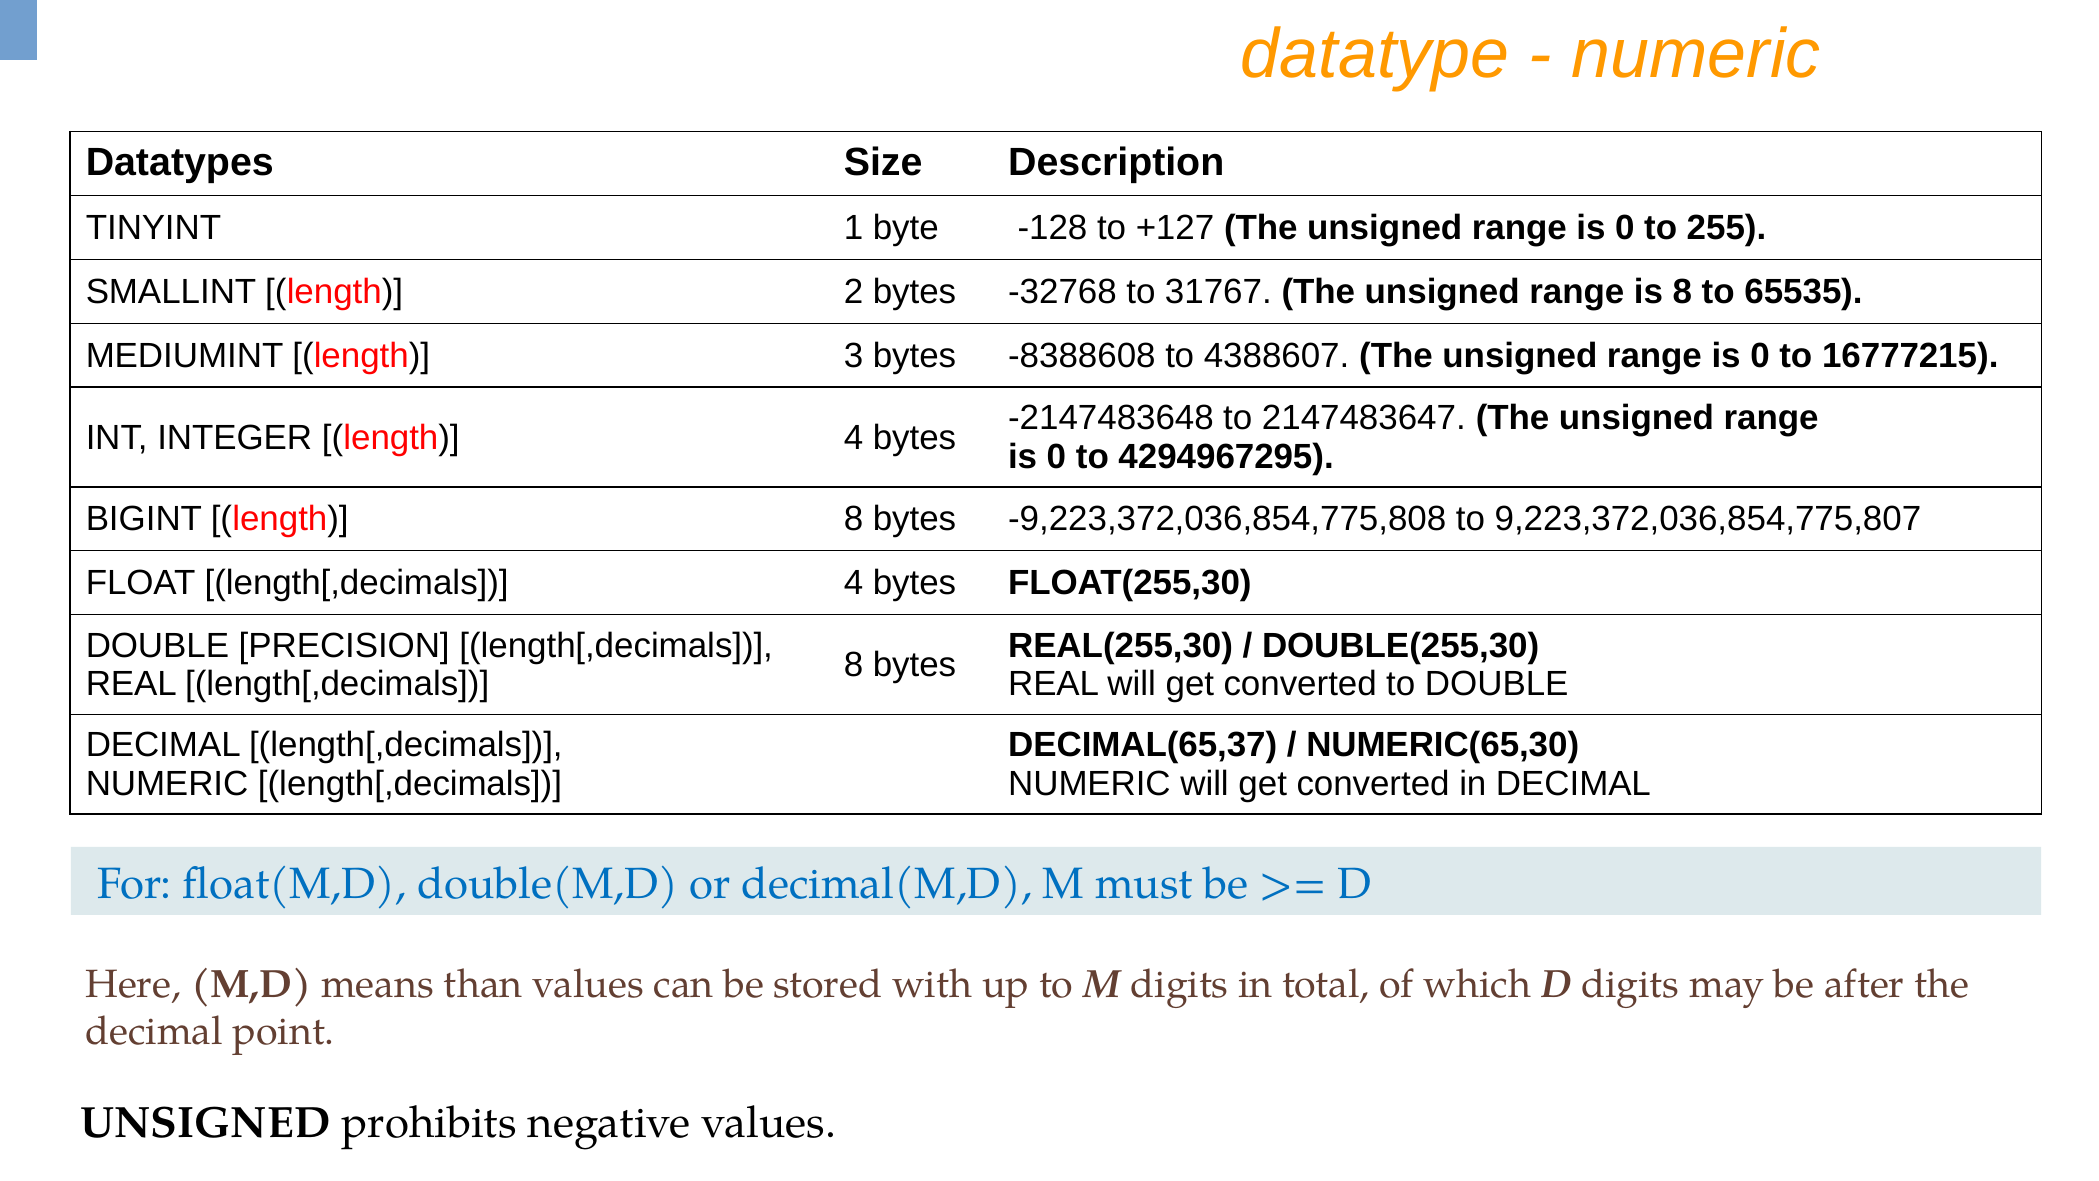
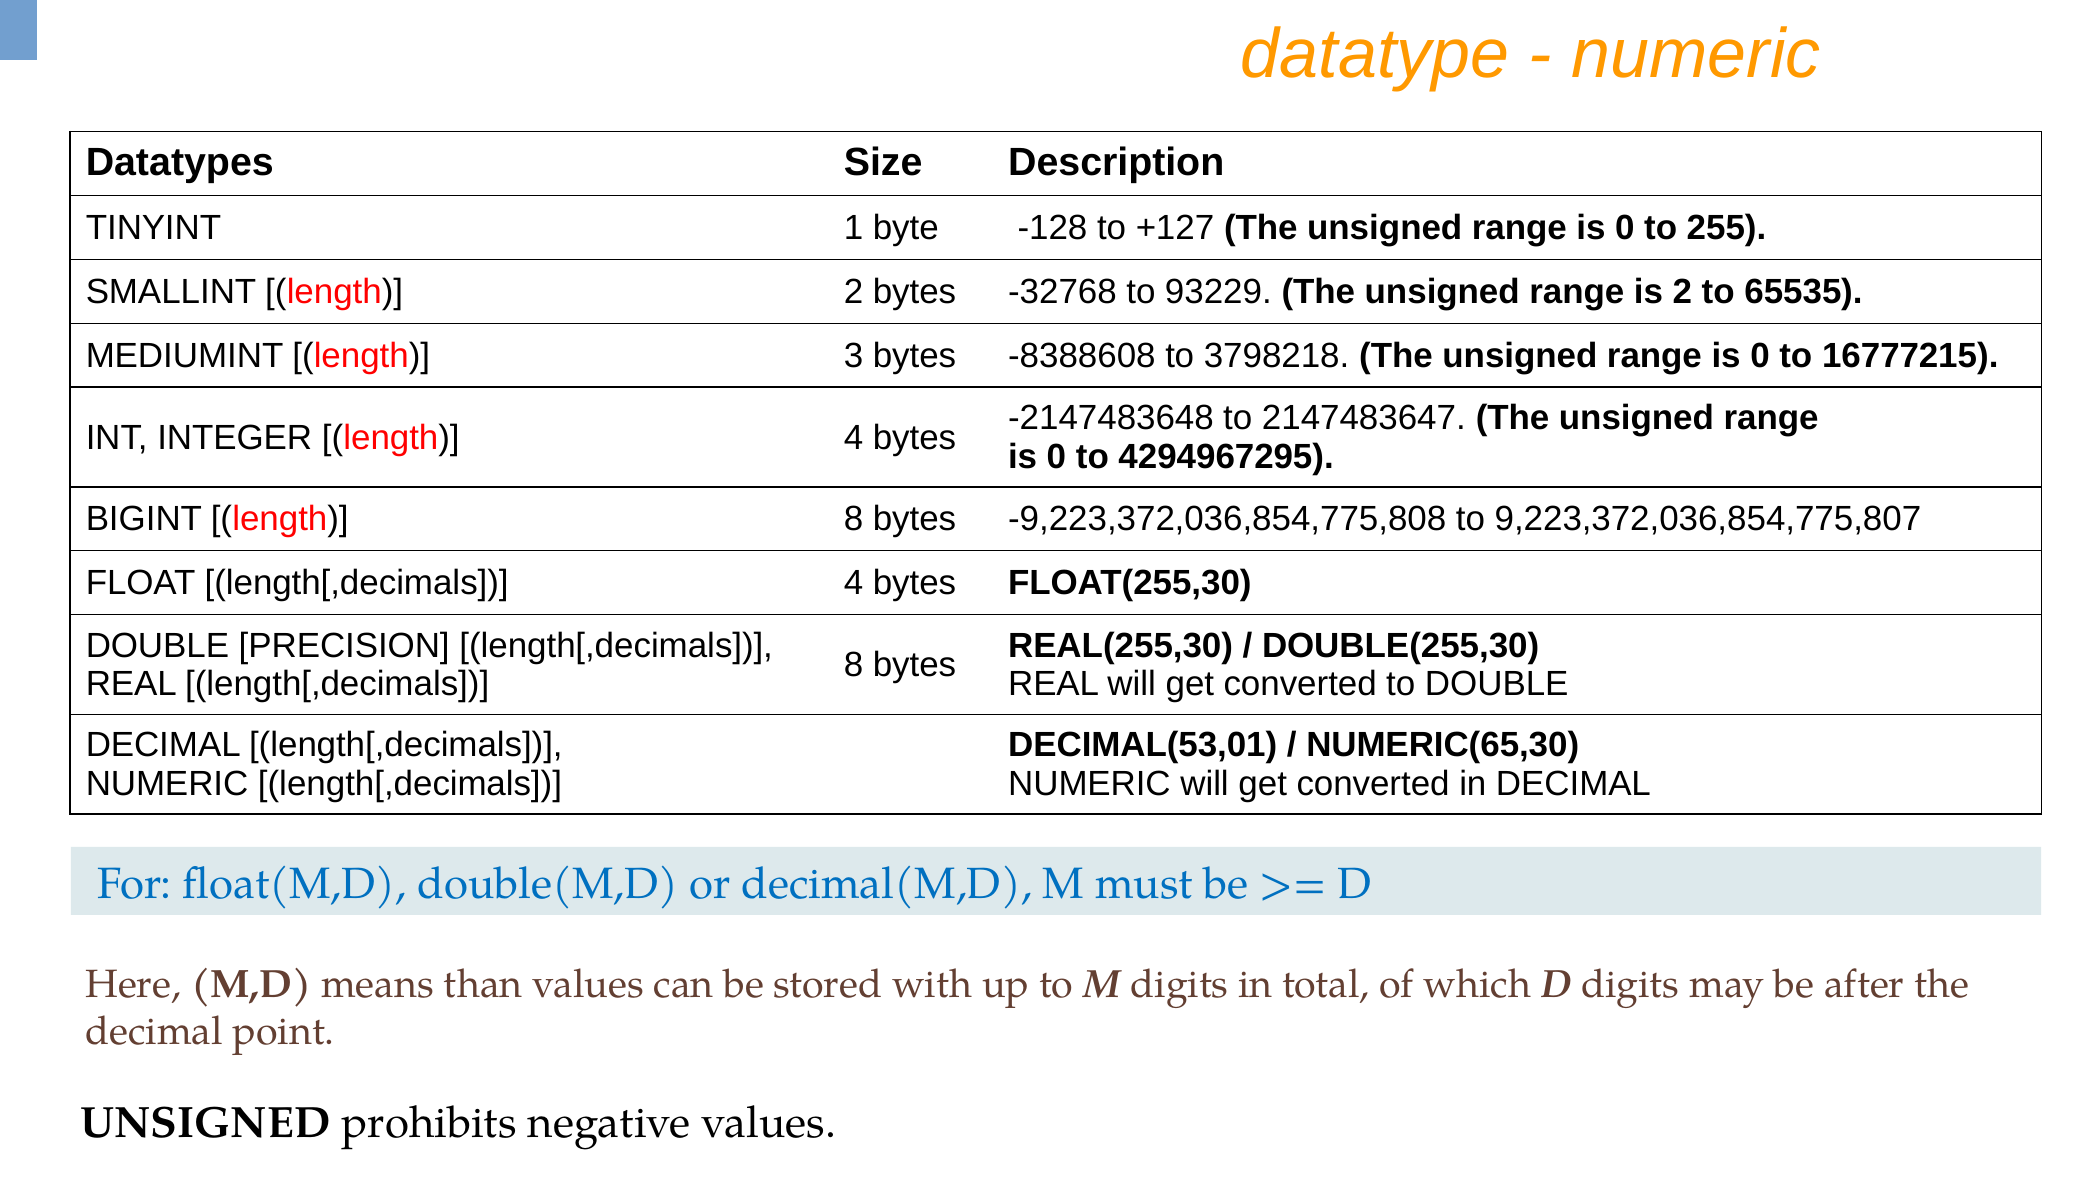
31767: 31767 -> 93229 (1218, 292)
is 8: 8 -> 2 (1682, 292)
4388607: 4388607 -> 3798218 (1277, 356)
DECIMAL(65,37: DECIMAL(65,37 -> DECIMAL(53,01 (1143, 745)
